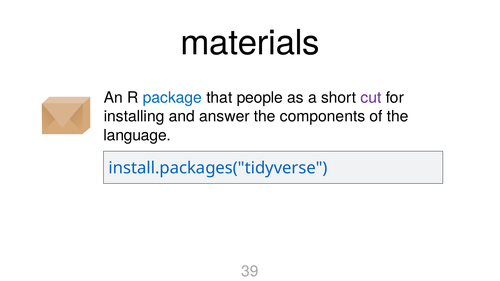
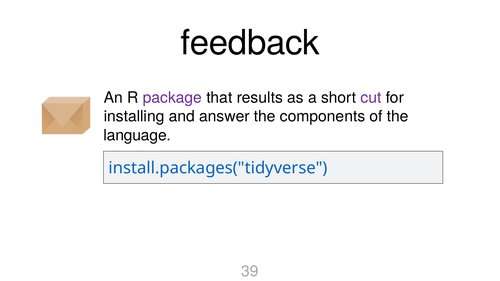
materials: materials -> feedback (250, 43)
package colour: blue -> purple (172, 98)
people: people -> results (260, 98)
